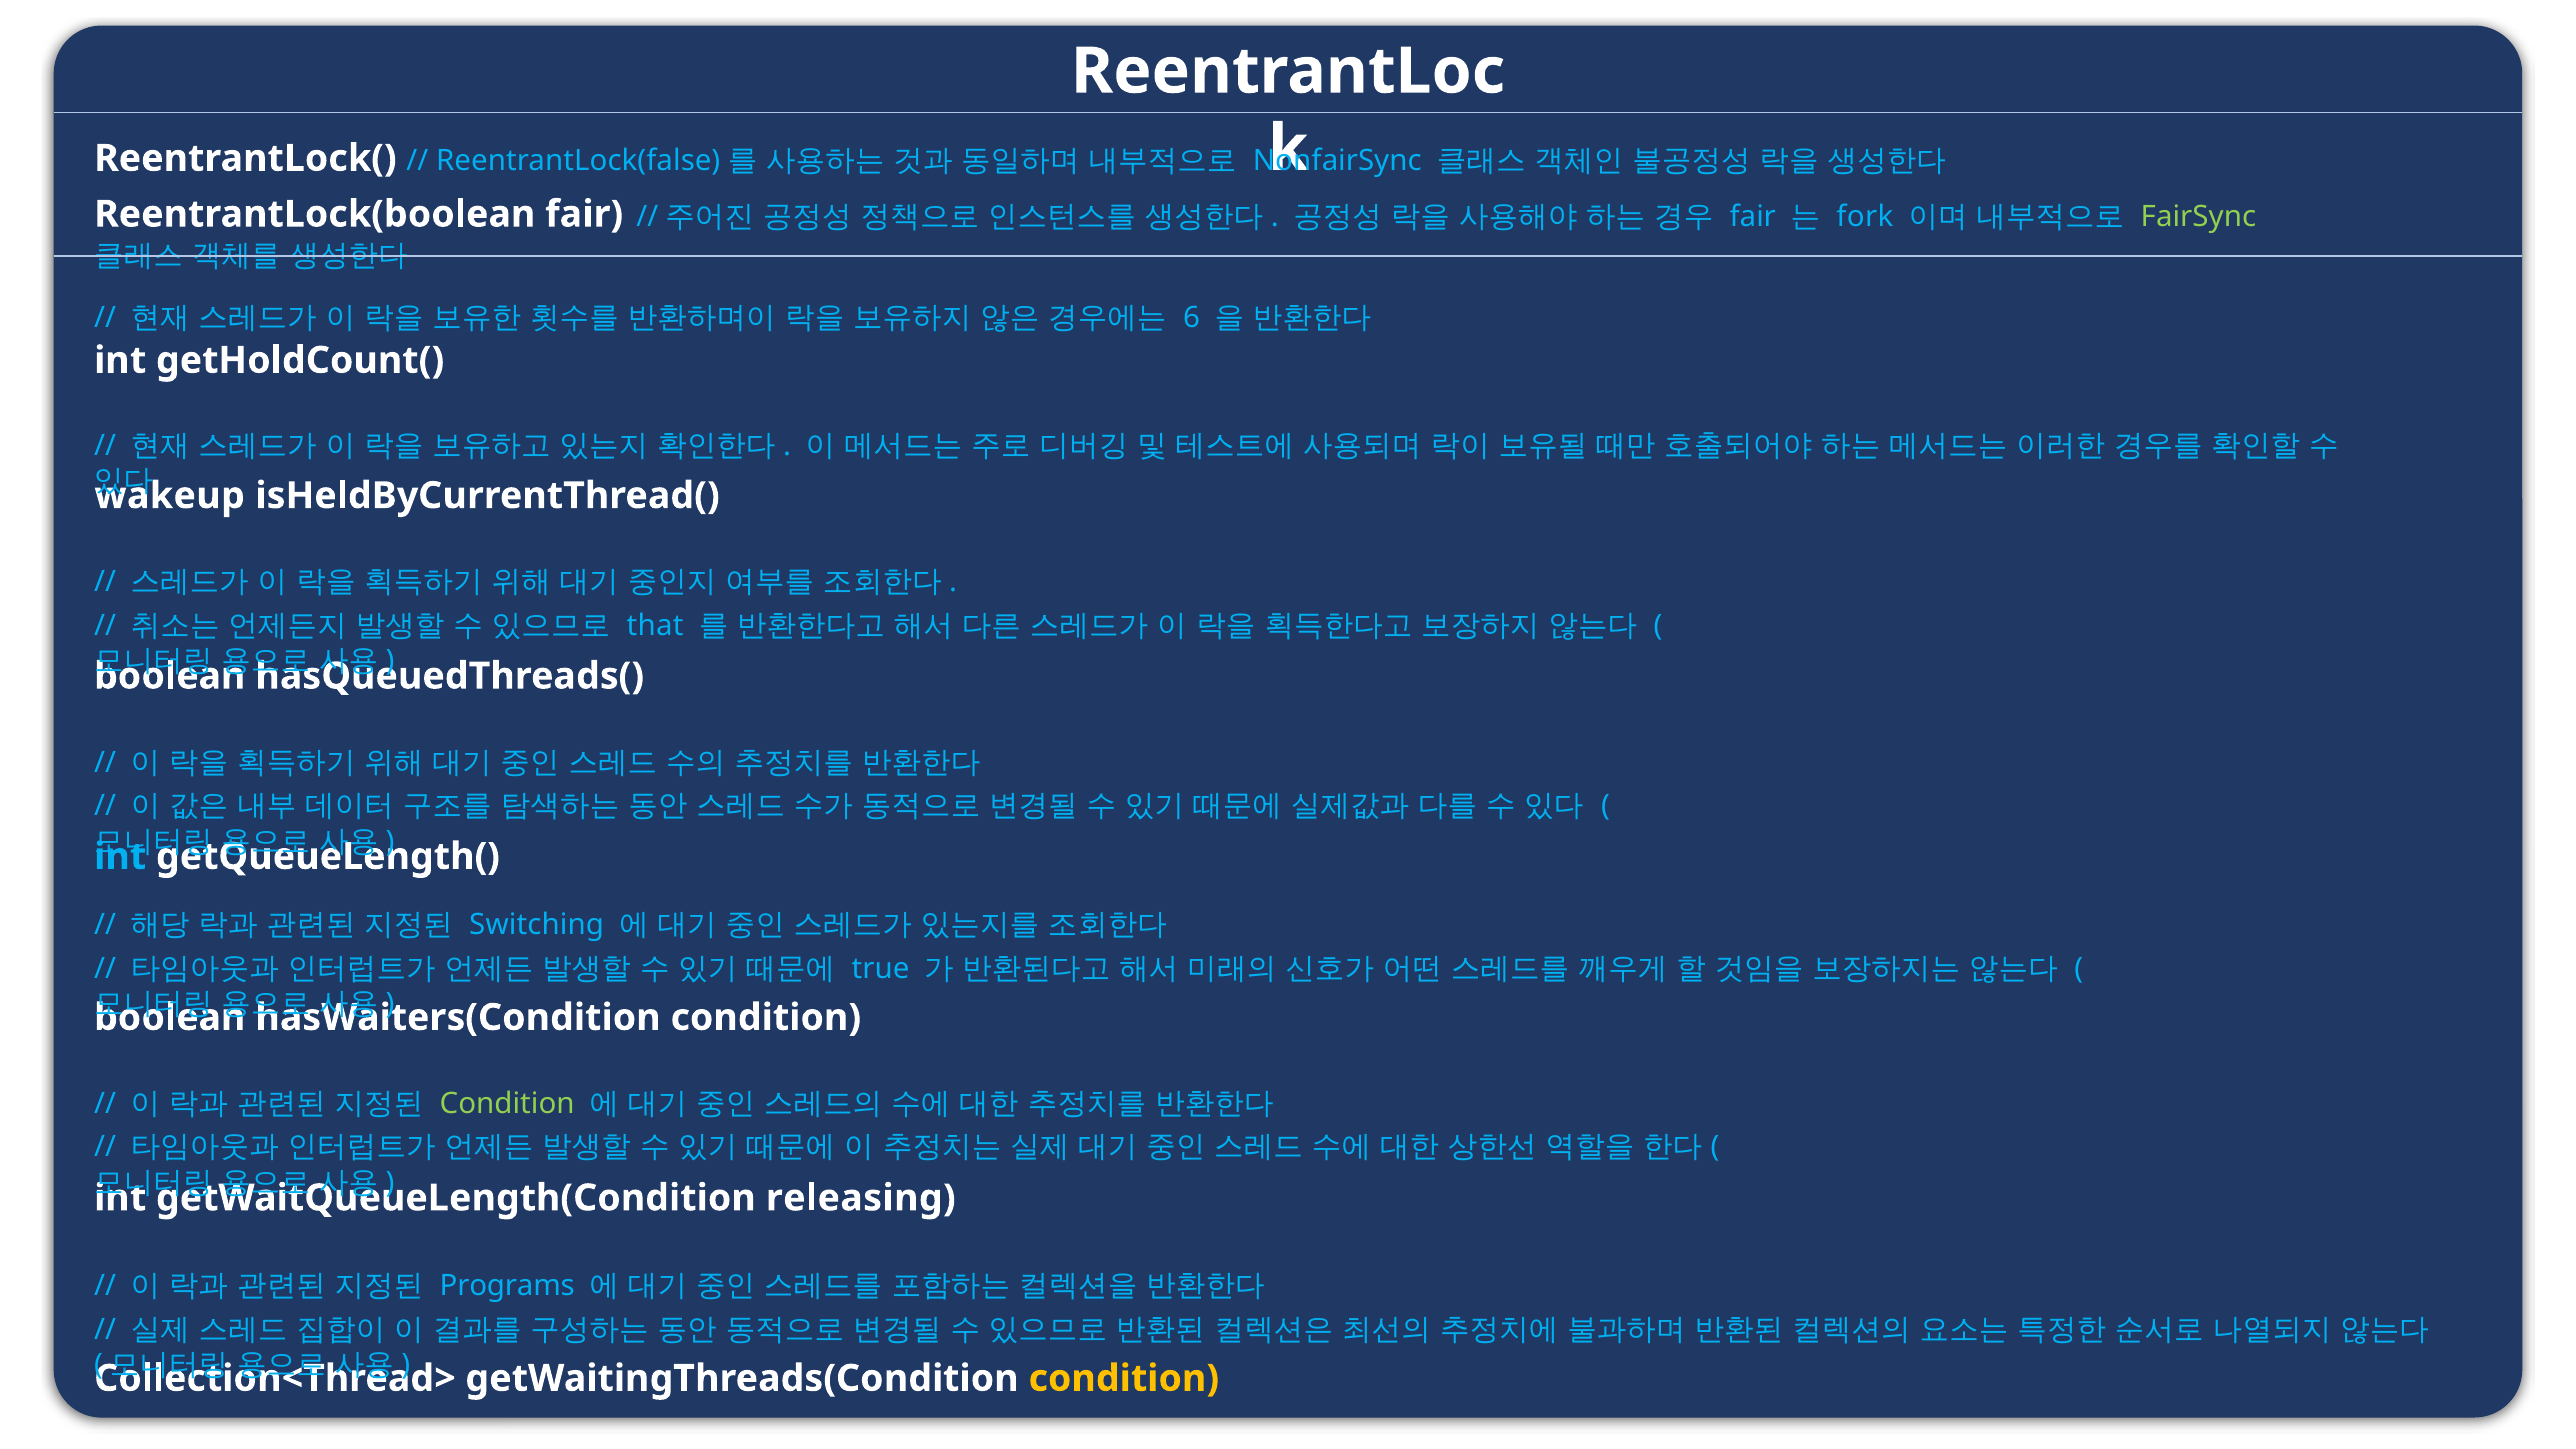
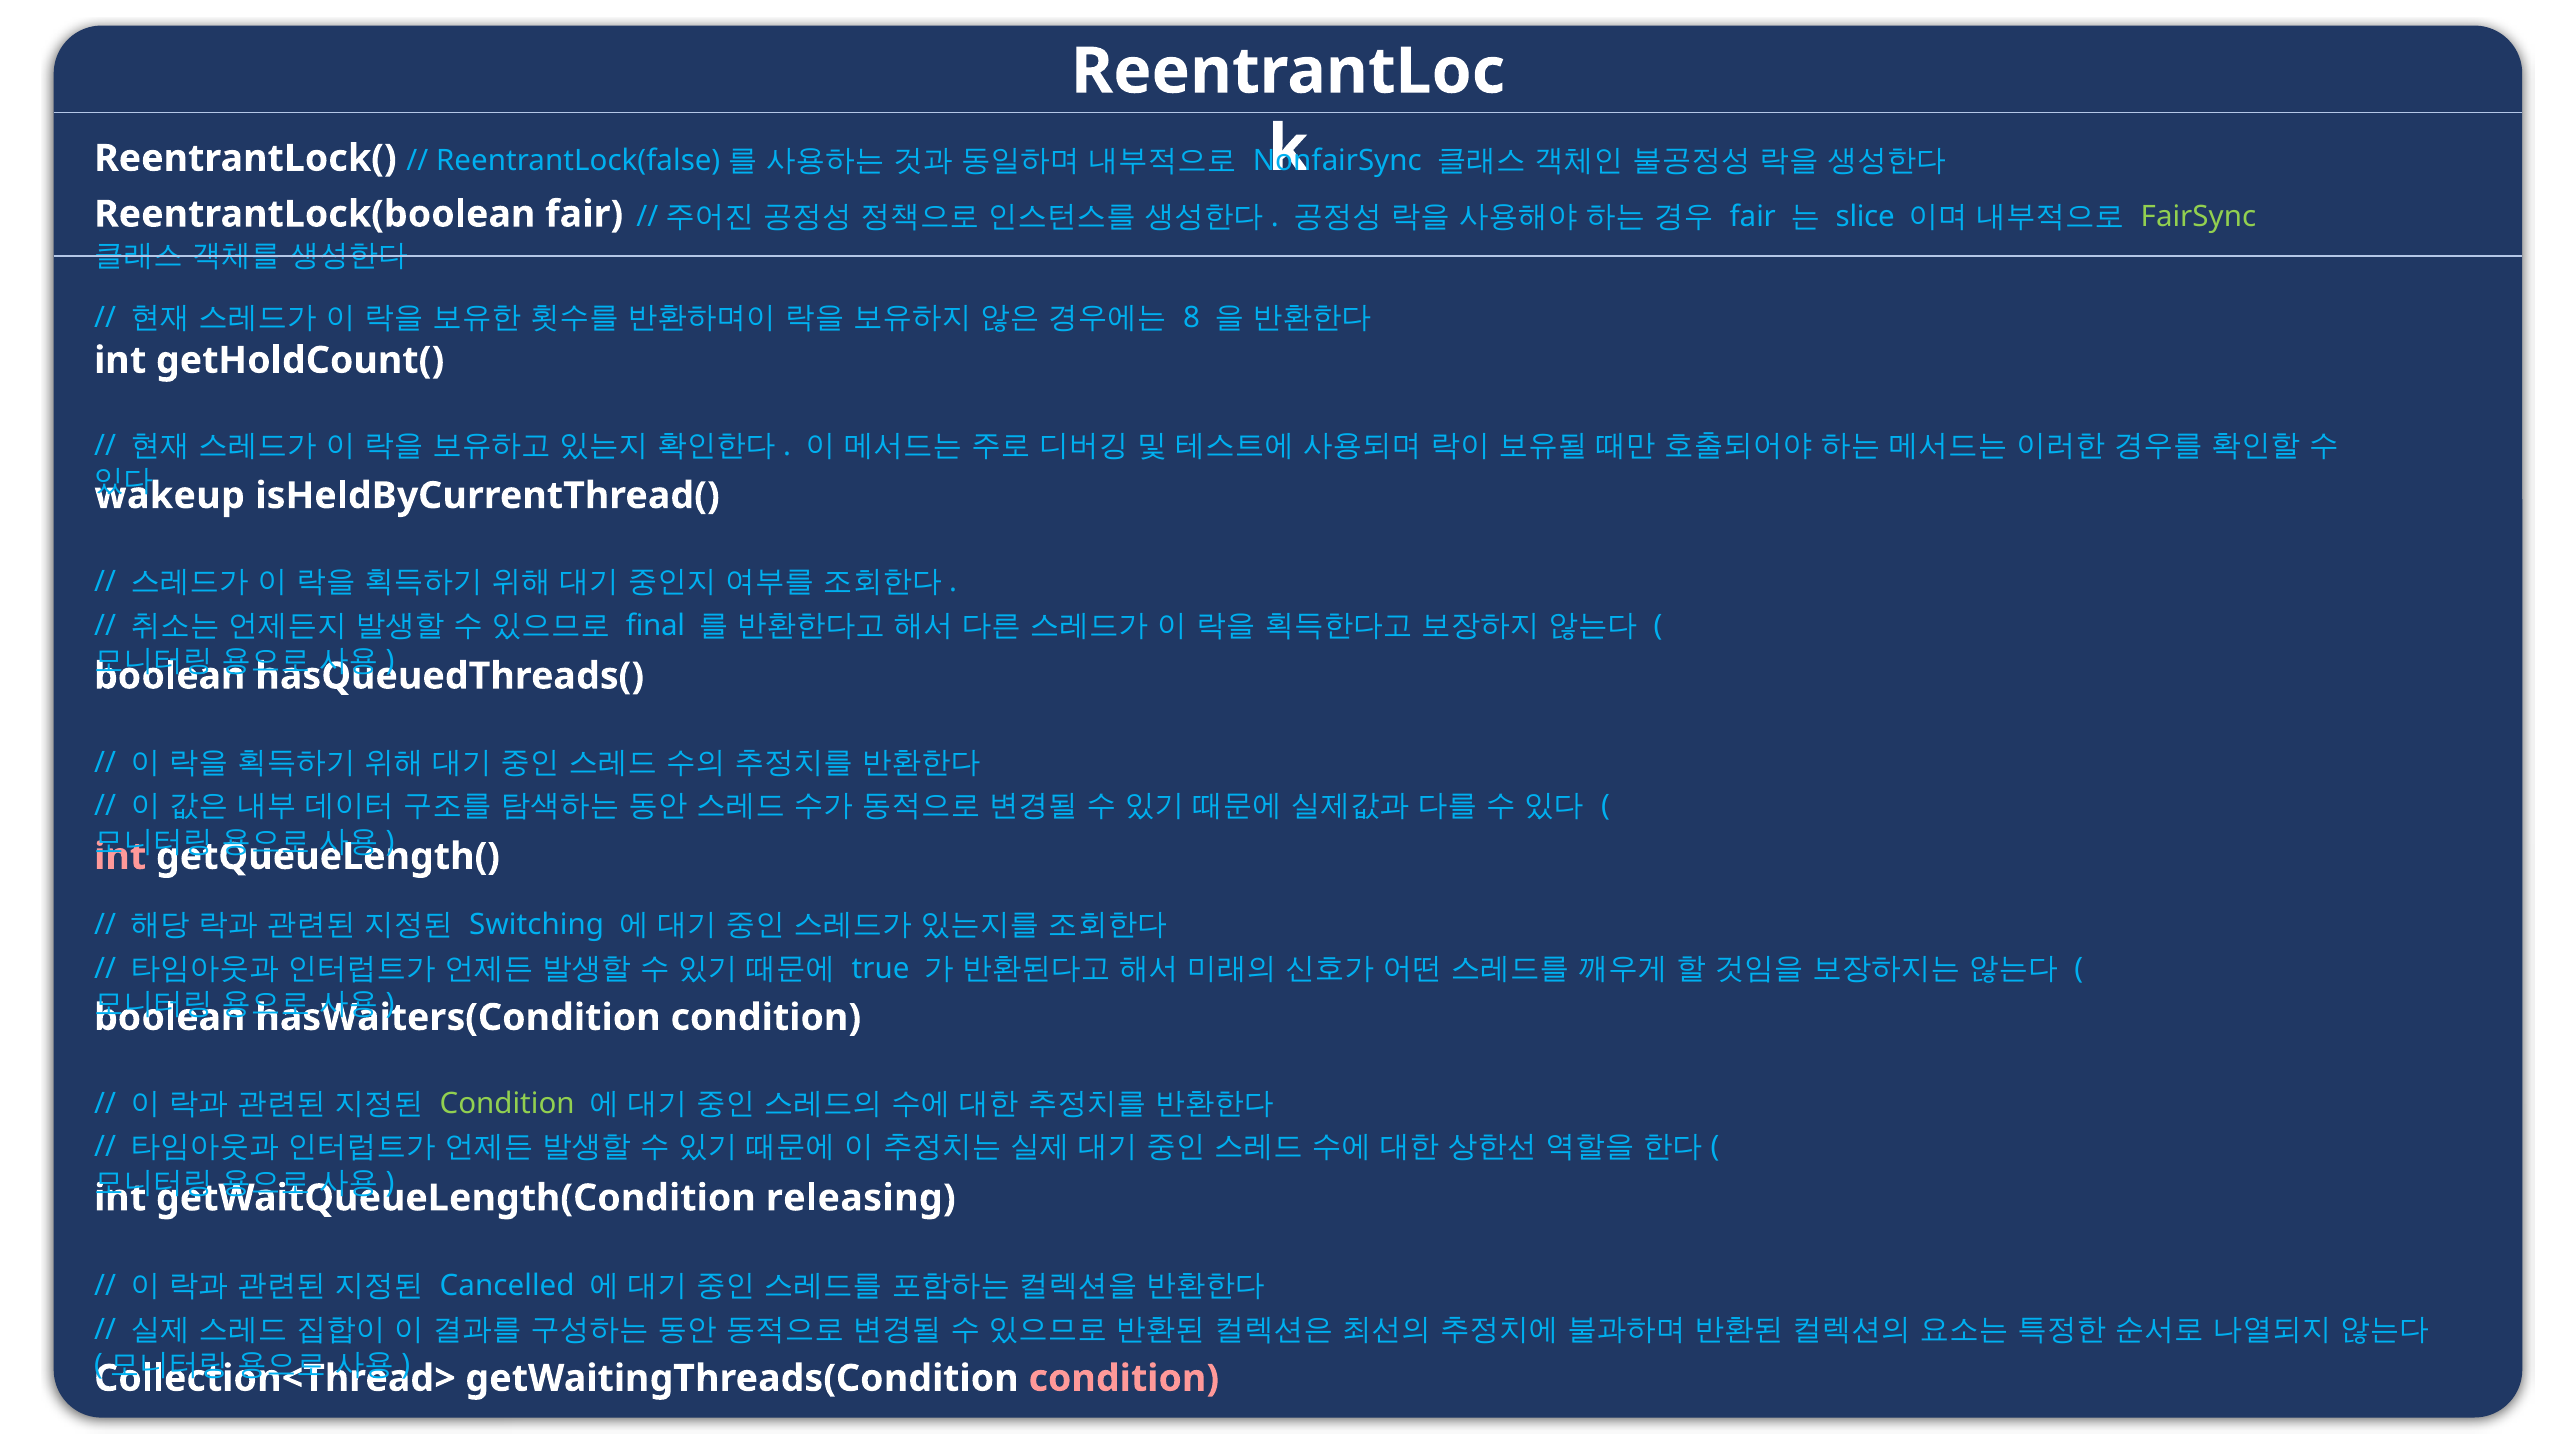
fork: fork -> slice (1865, 217)
6: 6 -> 8 (1192, 318)
that: that -> final (655, 625)
int colour: light blue -> pink (120, 857)
Programs: Programs -> Cancelled (507, 1286)
condition colour: yellow -> pink (1124, 1378)
